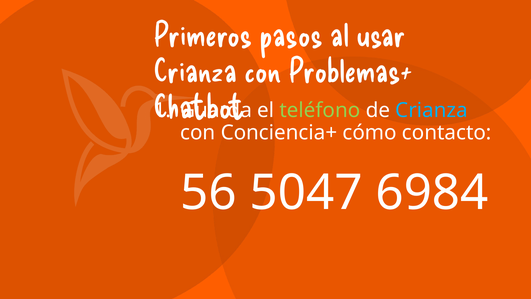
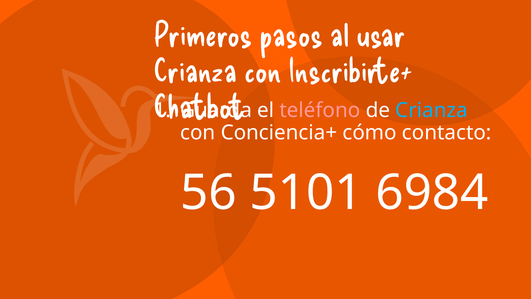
Problemas+: Problemas+ -> Inscribirte+ (351, 71)
teléfono colour: light green -> pink (320, 110)
5047: 5047 -> 5101 (306, 193)
